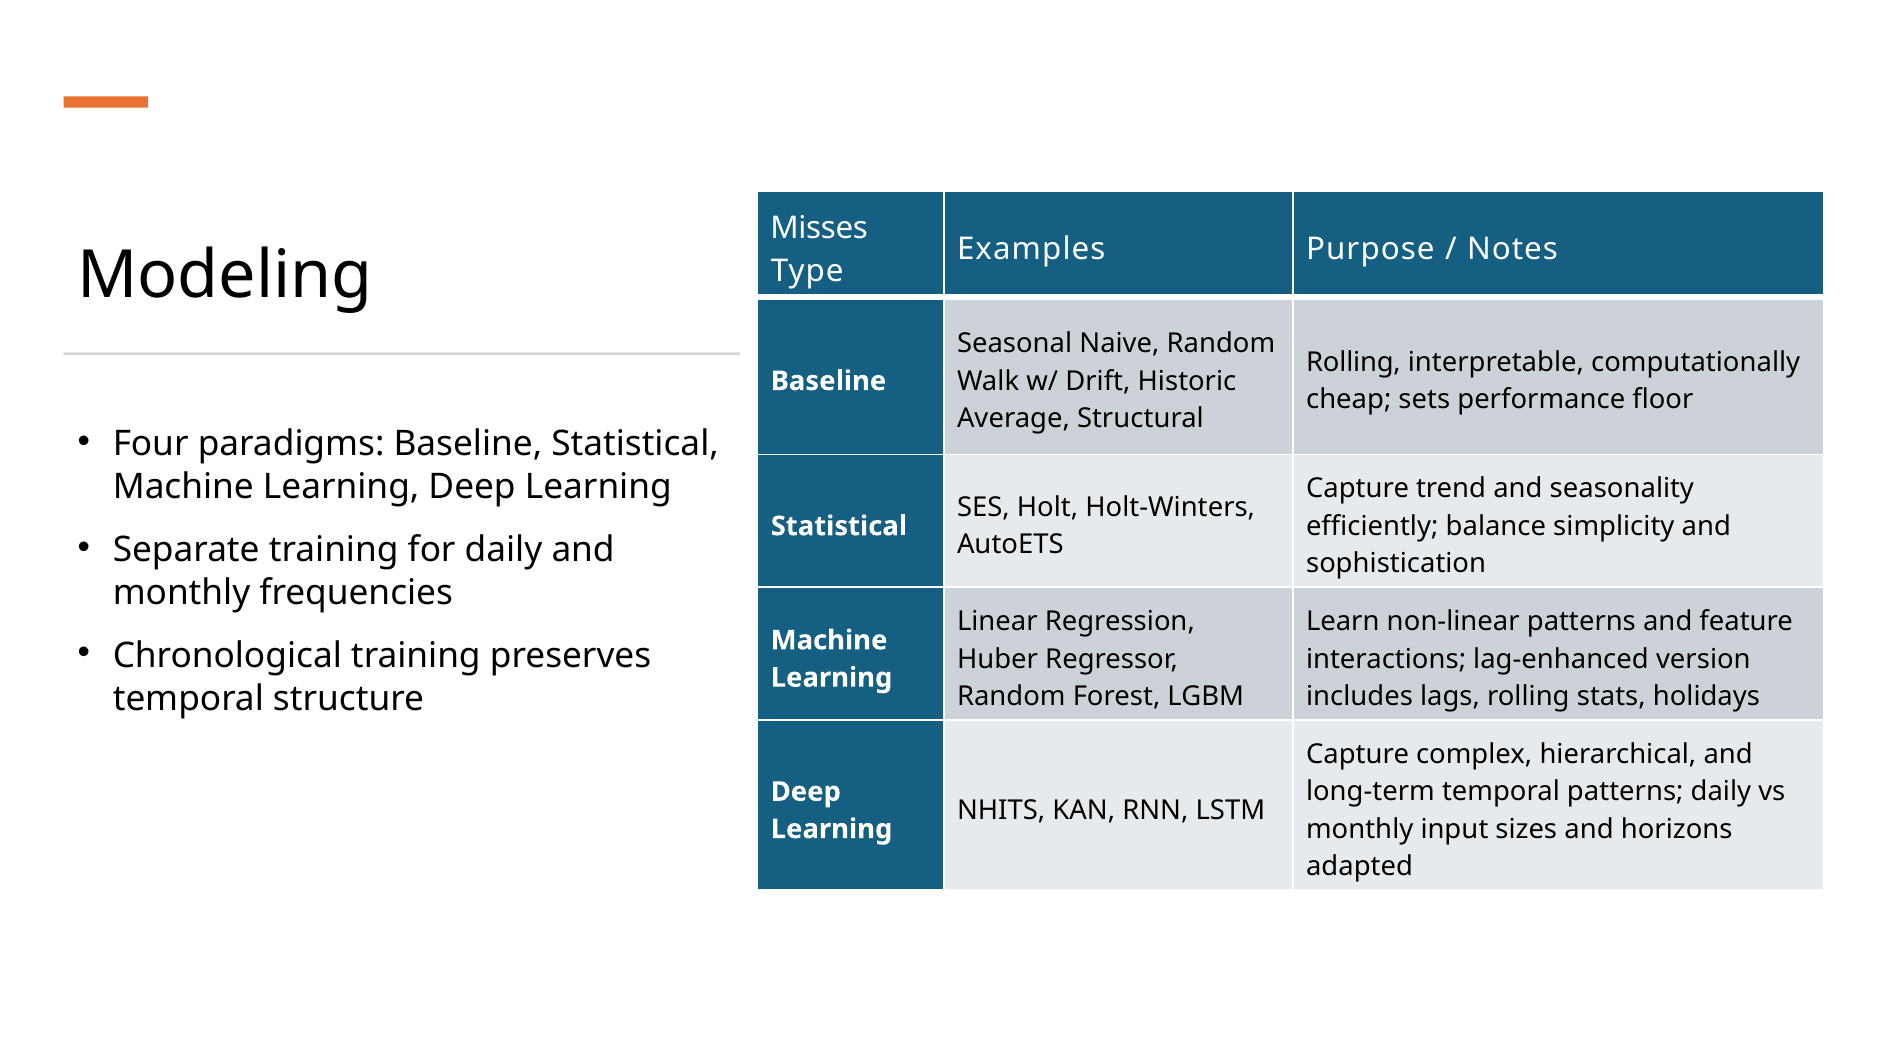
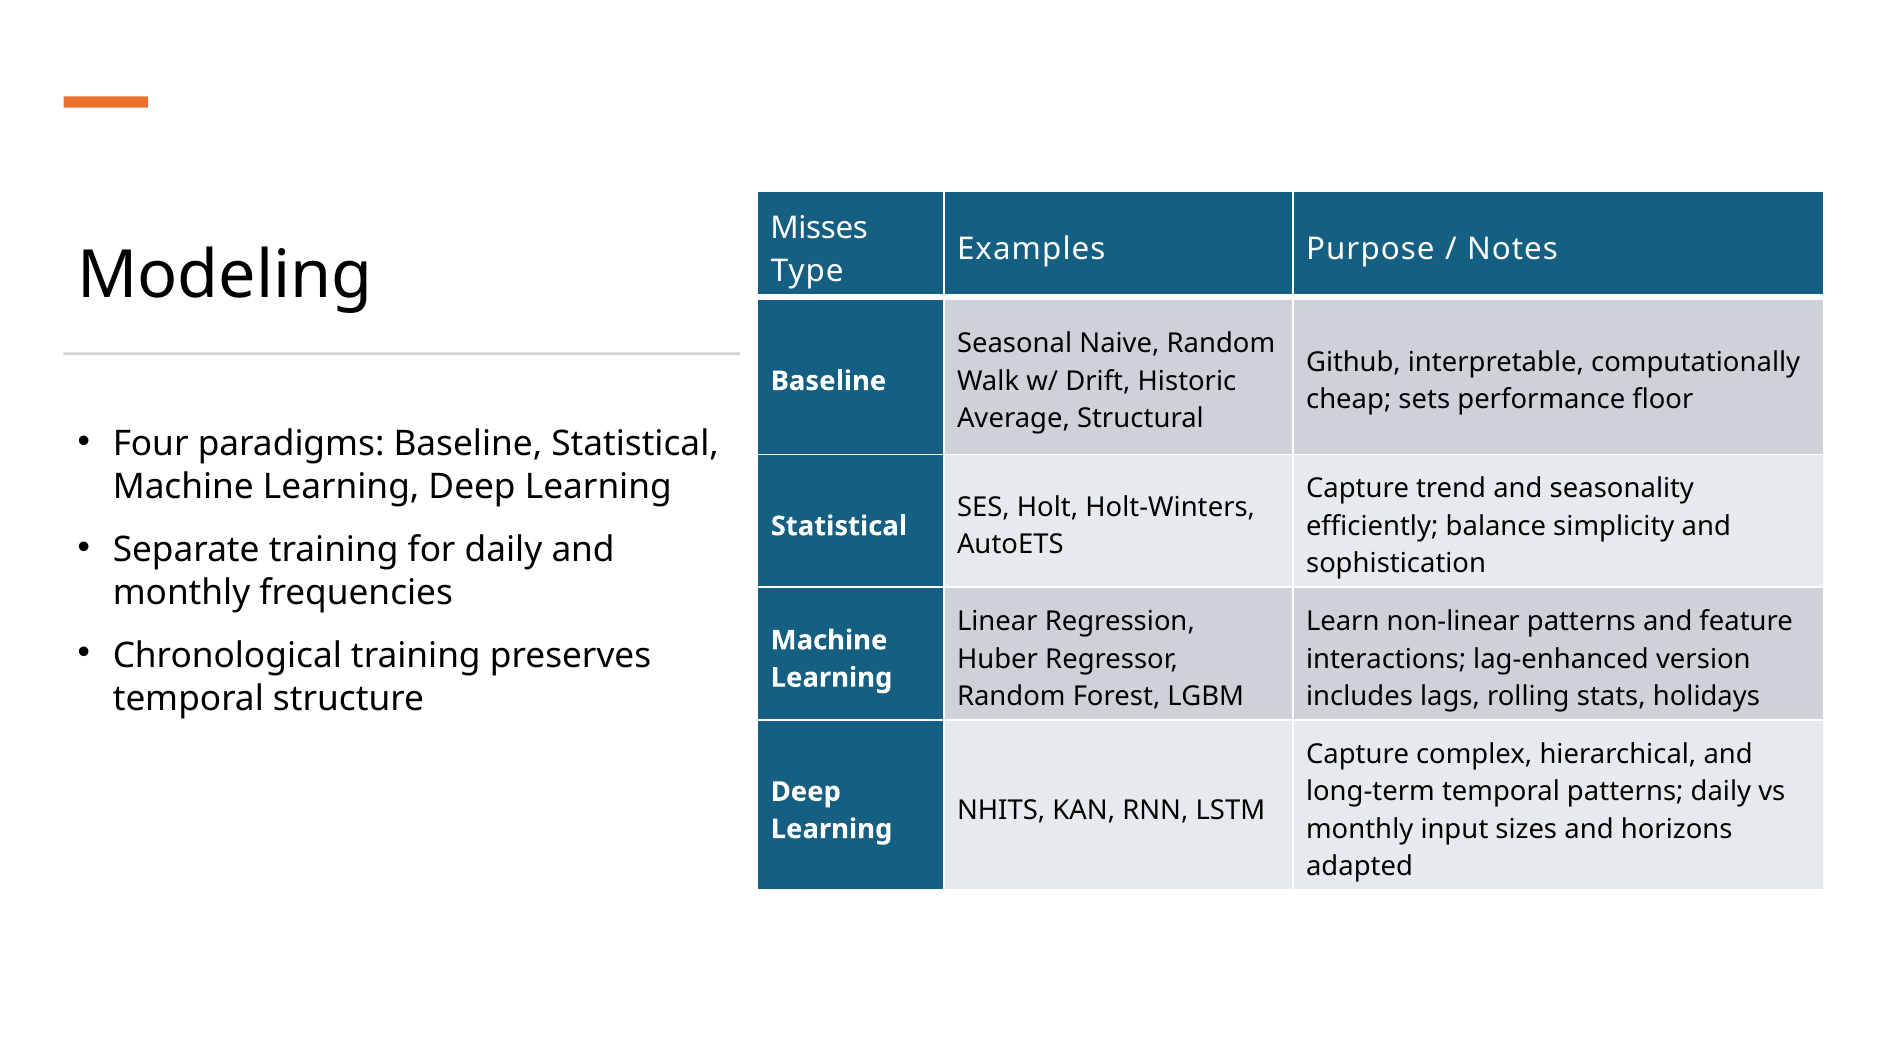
Rolling: Rolling -> Github (1353, 363)
